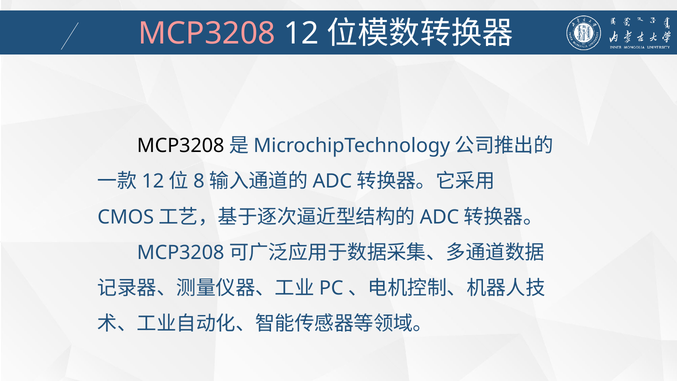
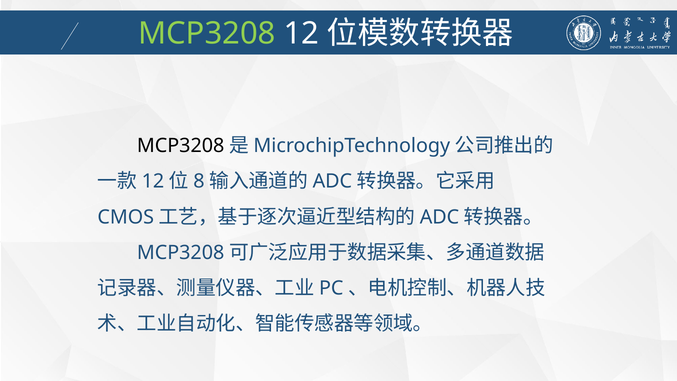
MCP3208 colour: pink -> light green (207, 34)
